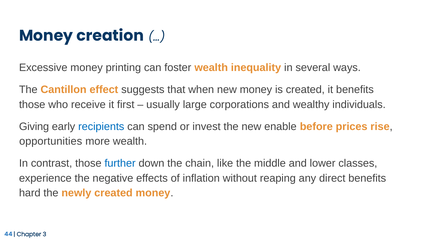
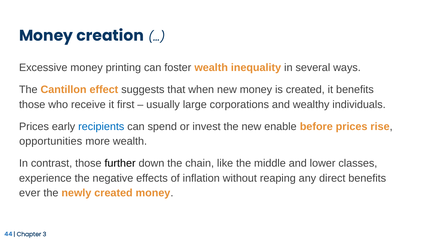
Giving: Giving -> Prices (34, 127)
further colour: blue -> black (120, 164)
hard: hard -> ever (30, 193)
